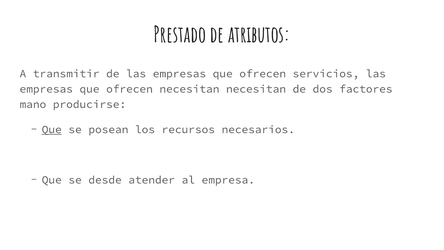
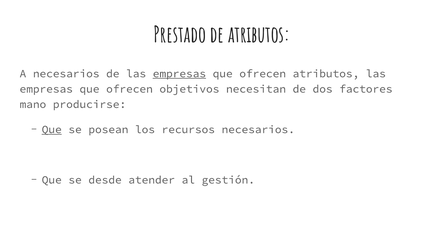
A transmitir: transmitir -> necesarios (66, 74)
empresas underline: none -> present (179, 74)
ofrecen servicios: servicios -> atributos (326, 74)
ofrecen necesitan: necesitan -> objetivos (189, 89)
empresa: empresa -> gestión (228, 180)
